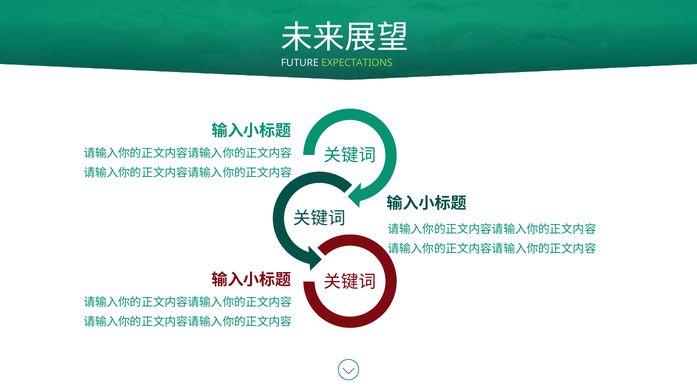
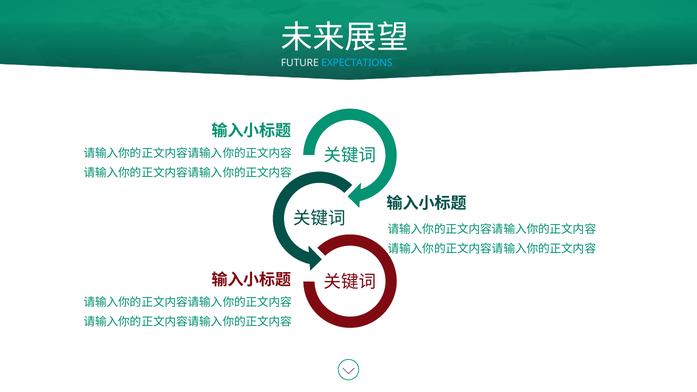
EXPECTATIONS colour: light green -> light blue (357, 63)
